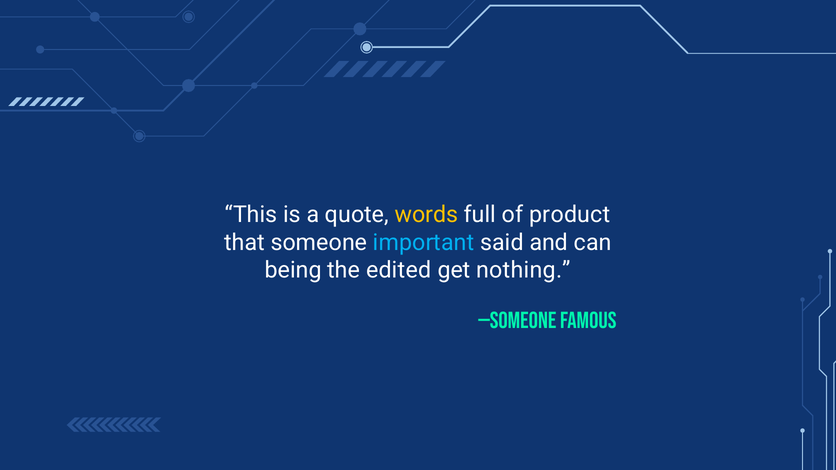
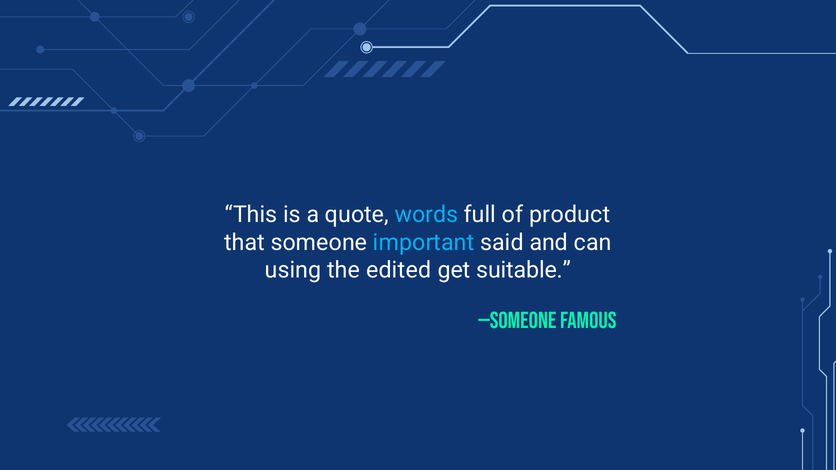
words colour: yellow -> light blue (426, 215)
being: being -> using (293, 270)
nothing: nothing -> suitable (524, 270)
